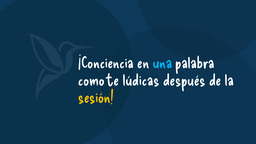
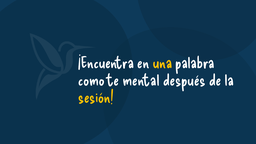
¡Conciencia: ¡Conciencia -> ¡Encuentra (106, 63)
una colour: light blue -> yellow (162, 63)
lúdicas: lúdicas -> mental (141, 80)
